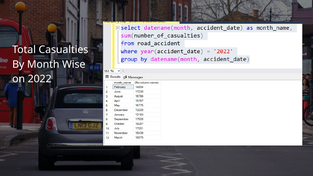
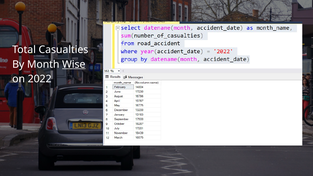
Wise underline: none -> present (74, 64)
